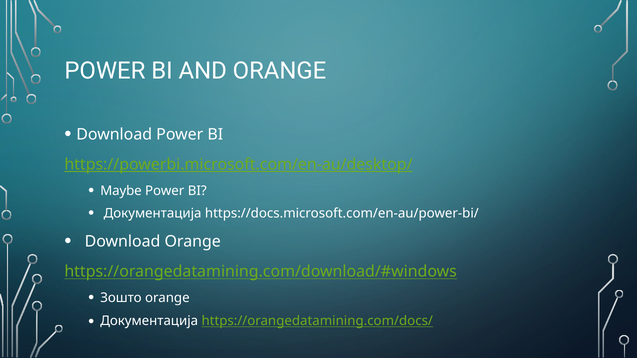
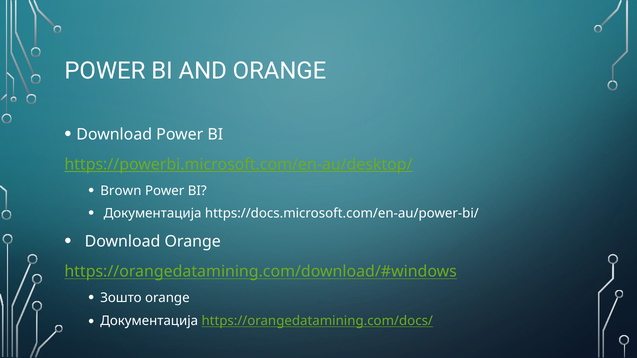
Maybe: Maybe -> Brown (121, 191)
